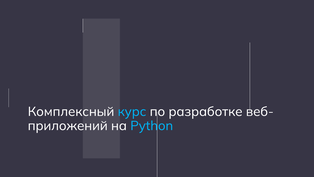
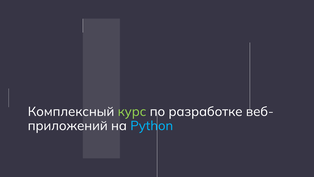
курс colour: light blue -> light green (132, 111)
